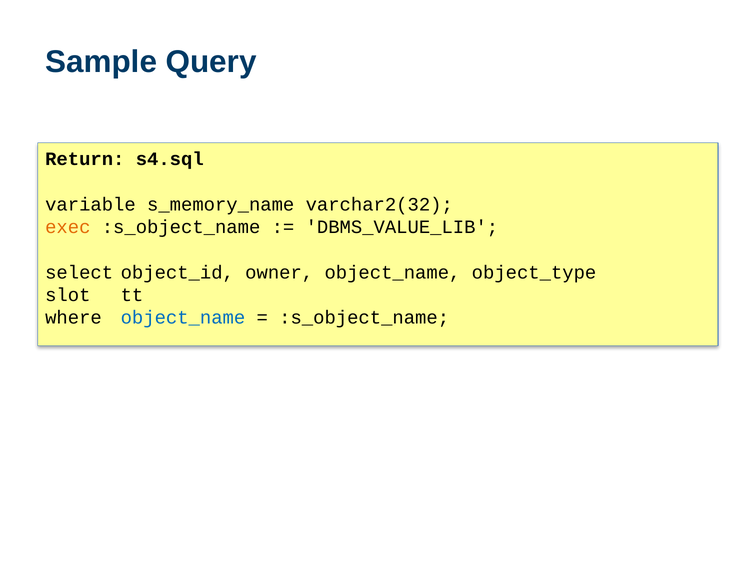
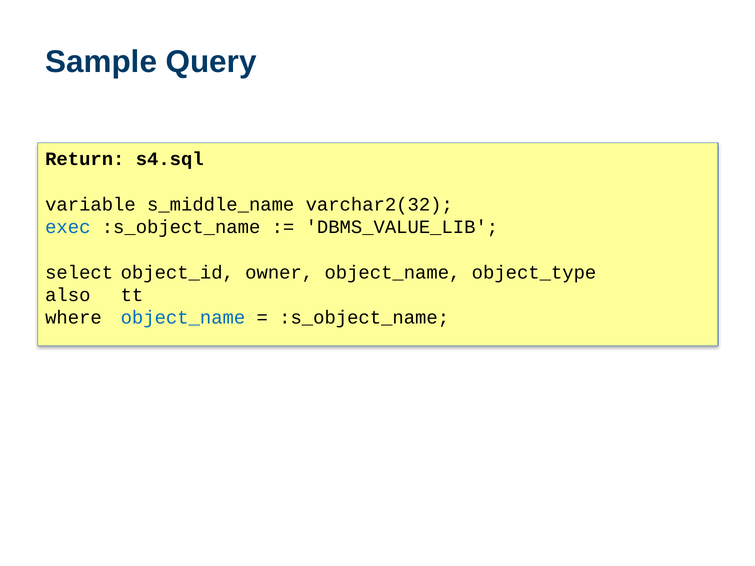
s_memory_name: s_memory_name -> s_middle_name (221, 205)
exec colour: orange -> blue (68, 227)
slot: slot -> also (68, 295)
